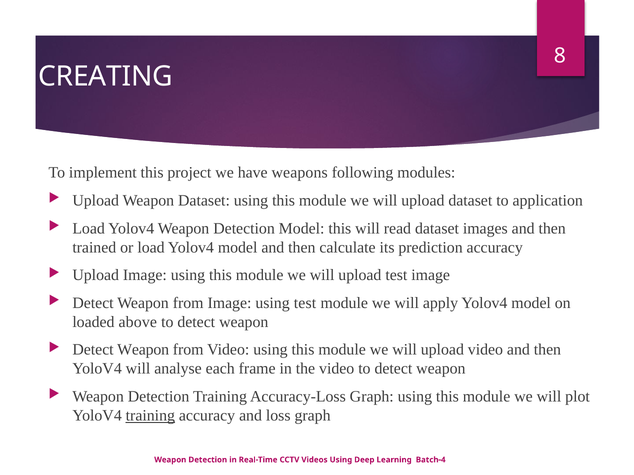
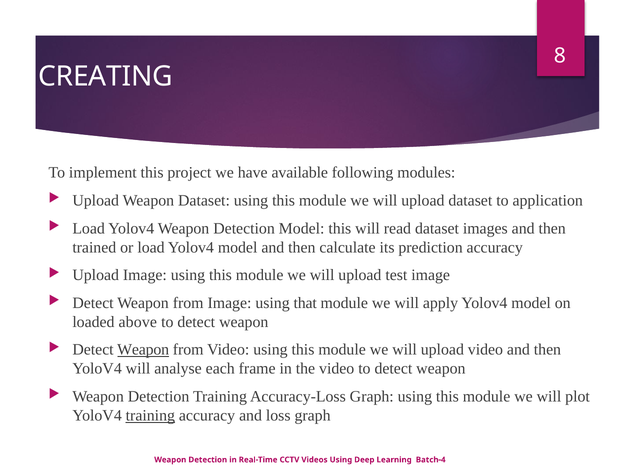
weapons: weapons -> available (300, 173)
using test: test -> that (305, 303)
Weapon underline: none -> present (143, 350)
